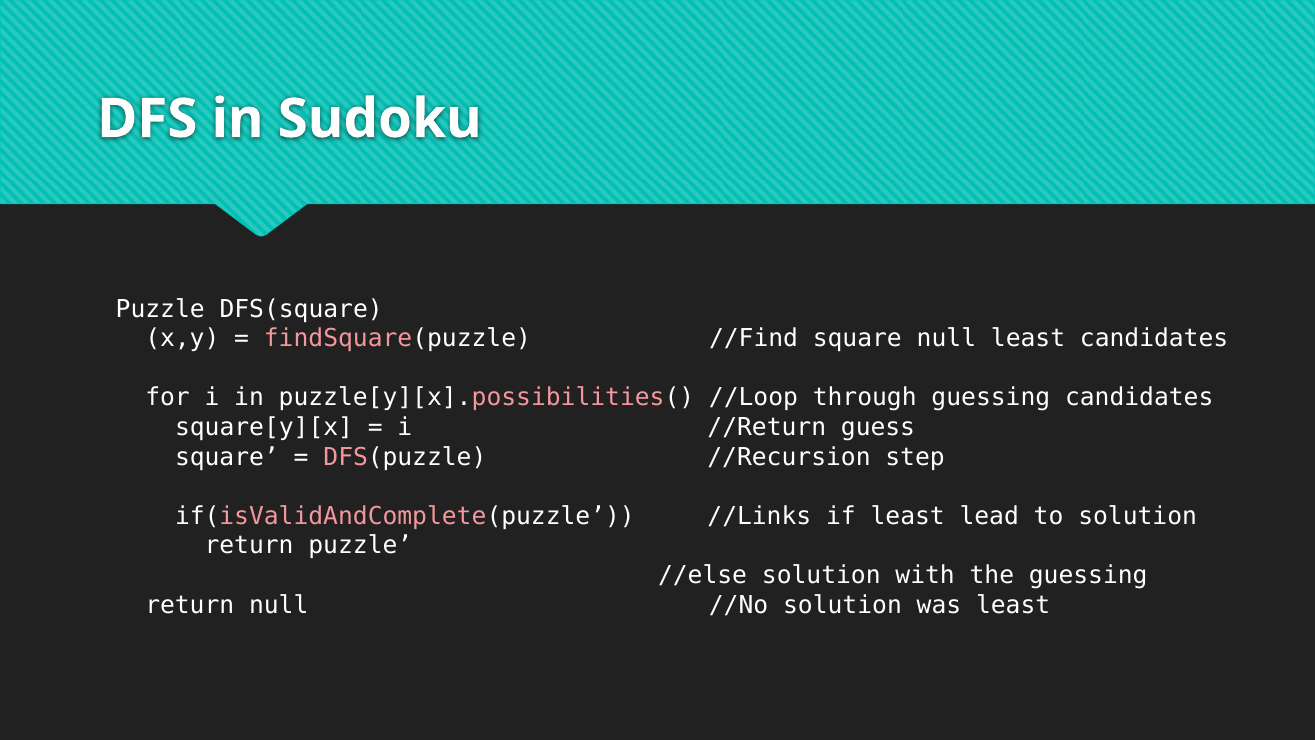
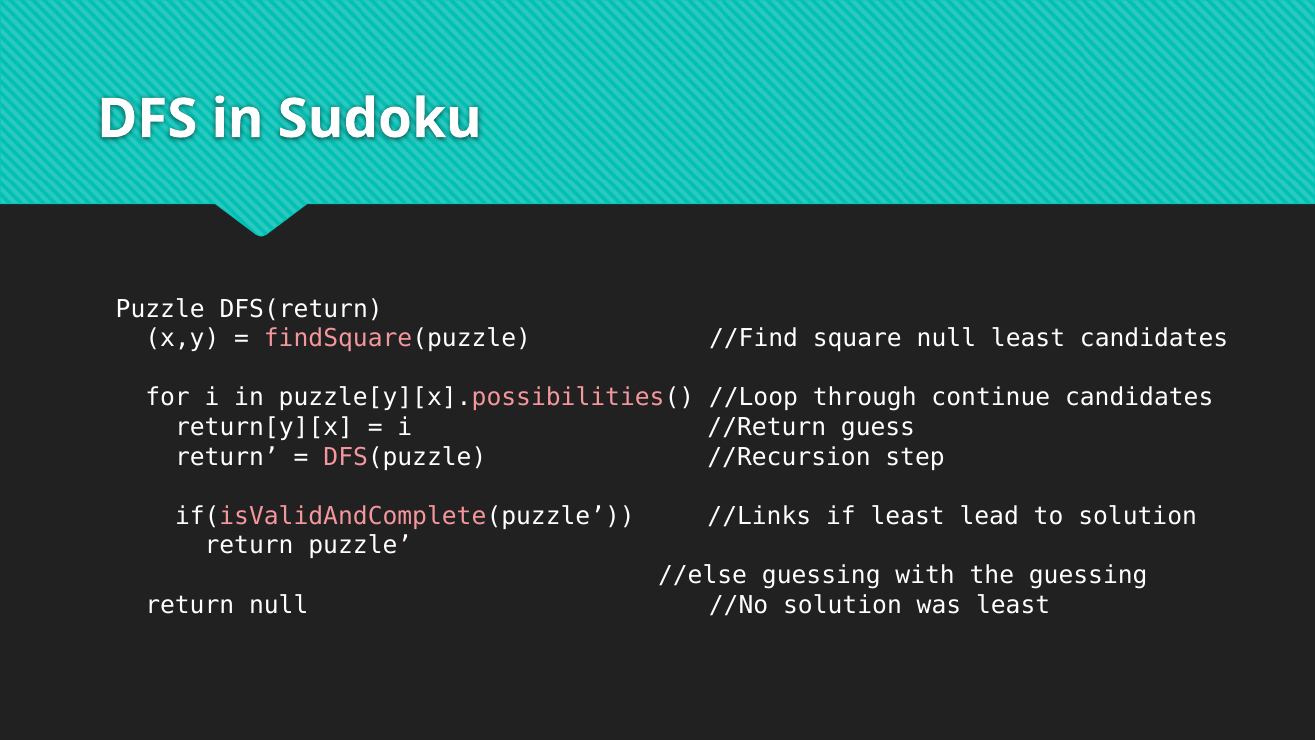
DFS(square: DFS(square -> DFS(return (301, 309)
through guessing: guessing -> continue (991, 398)
square[y][x: square[y][x -> return[y][x (264, 427)
square: square -> return (227, 457)
//else solution: solution -> guessing (821, 575)
